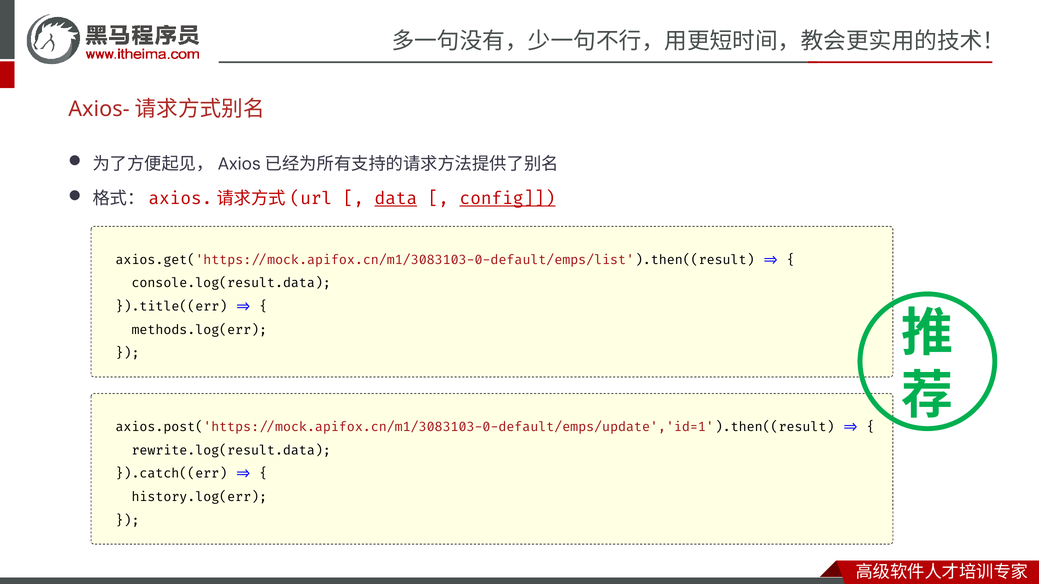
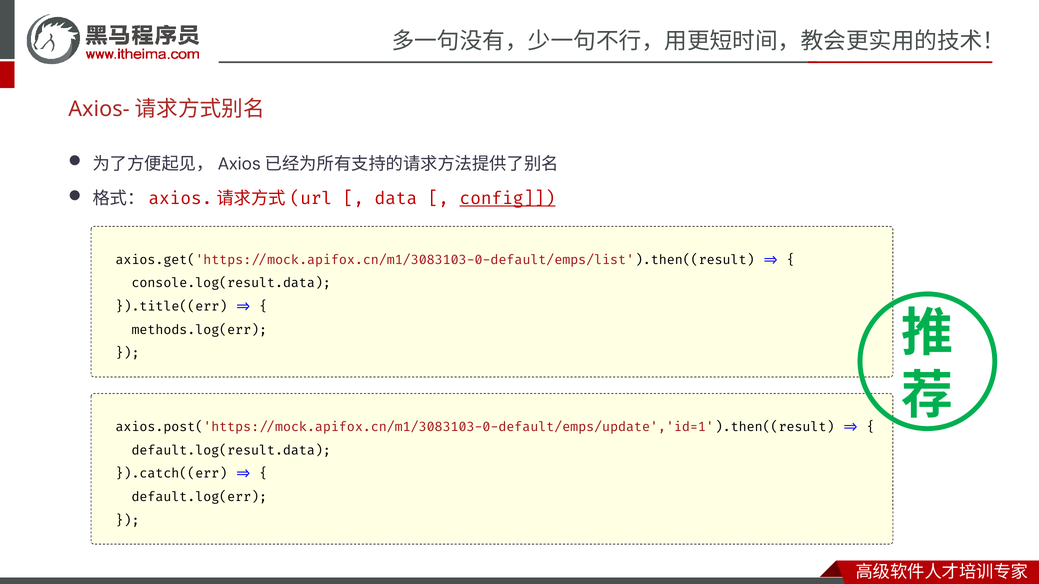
data underline: present -> none (396, 199)
rewrite.log(result.data: rewrite.log(result.data -> default.log(result.data (231, 451)
history.log(err: history.log(err -> default.log(err (199, 497)
